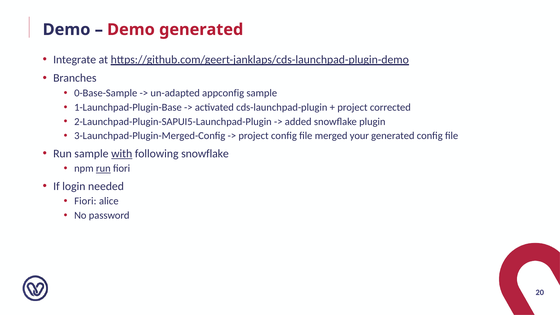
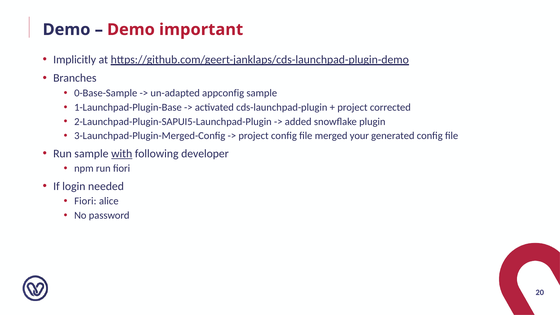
Demo generated: generated -> important (201, 30)
Integrate: Integrate -> Implicitly (75, 60)
following snowflake: snowflake -> developer (205, 154)
run underline: present -> none (103, 168)
